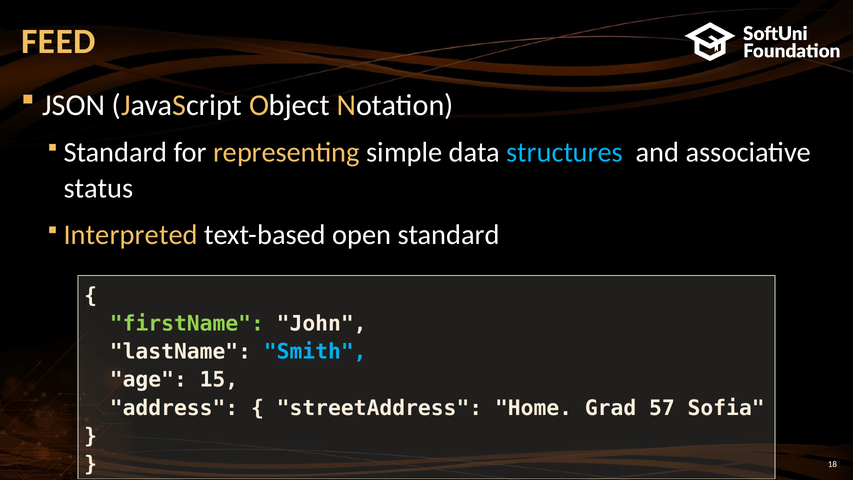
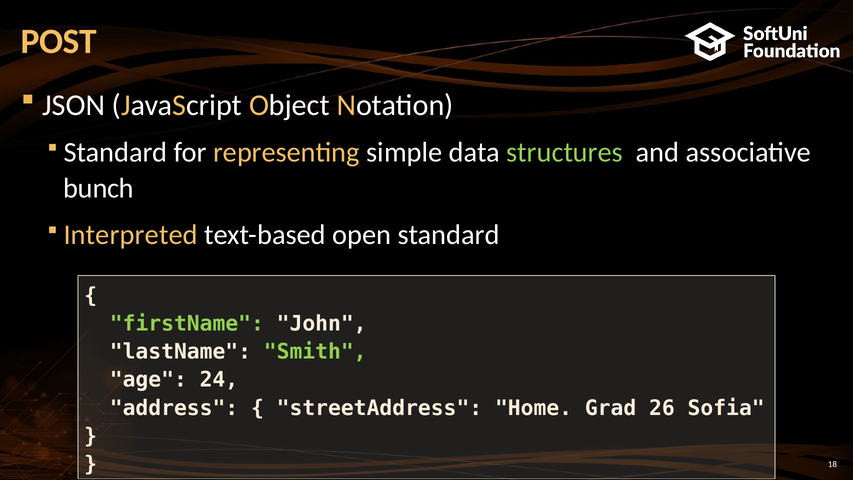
FEED: FEED -> POST (59, 41)
structures colour: light blue -> light green (565, 153)
status: status -> bunch (99, 188)
Smith colour: light blue -> light green (315, 352)
15: 15 -> 24 (219, 380)
57: 57 -> 26 (662, 408)
